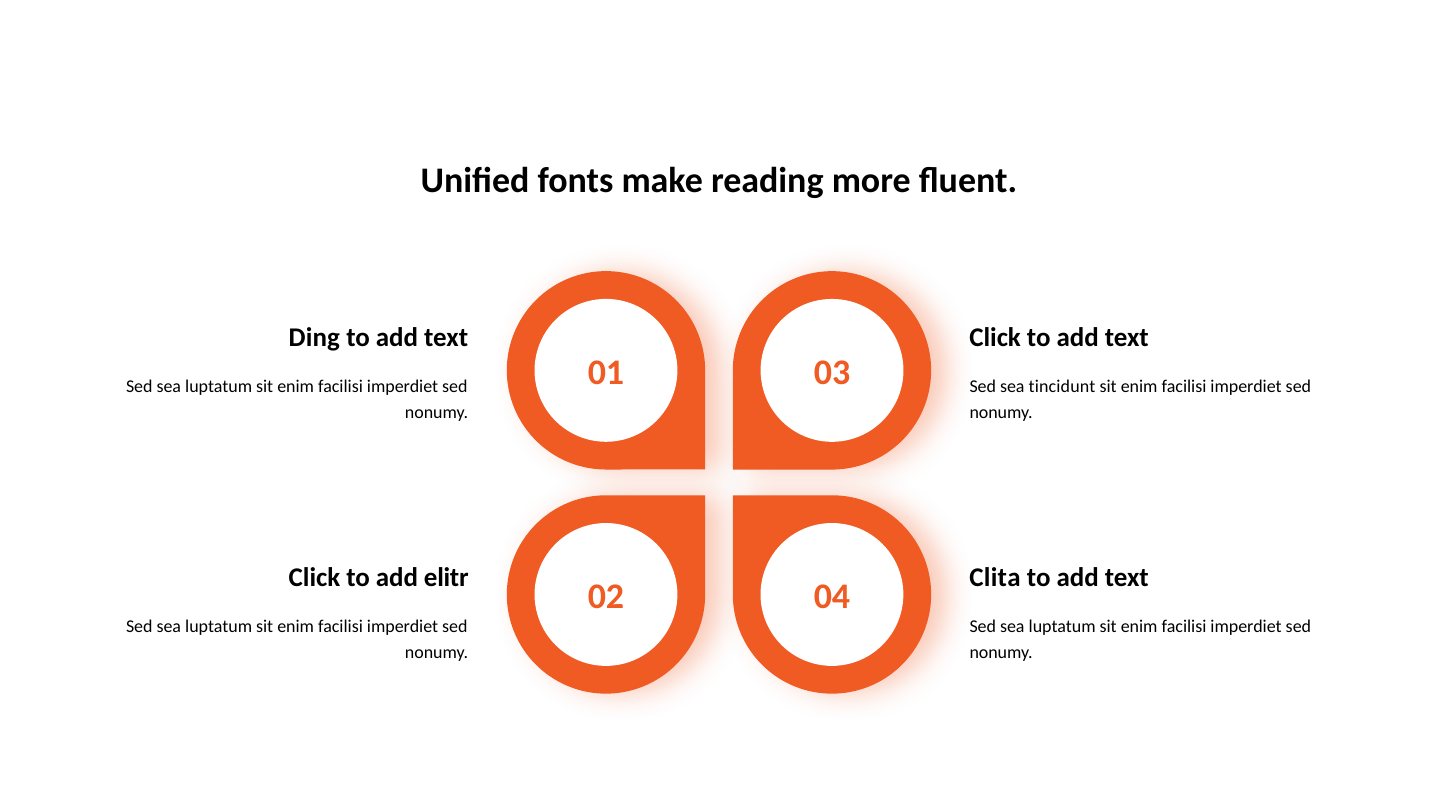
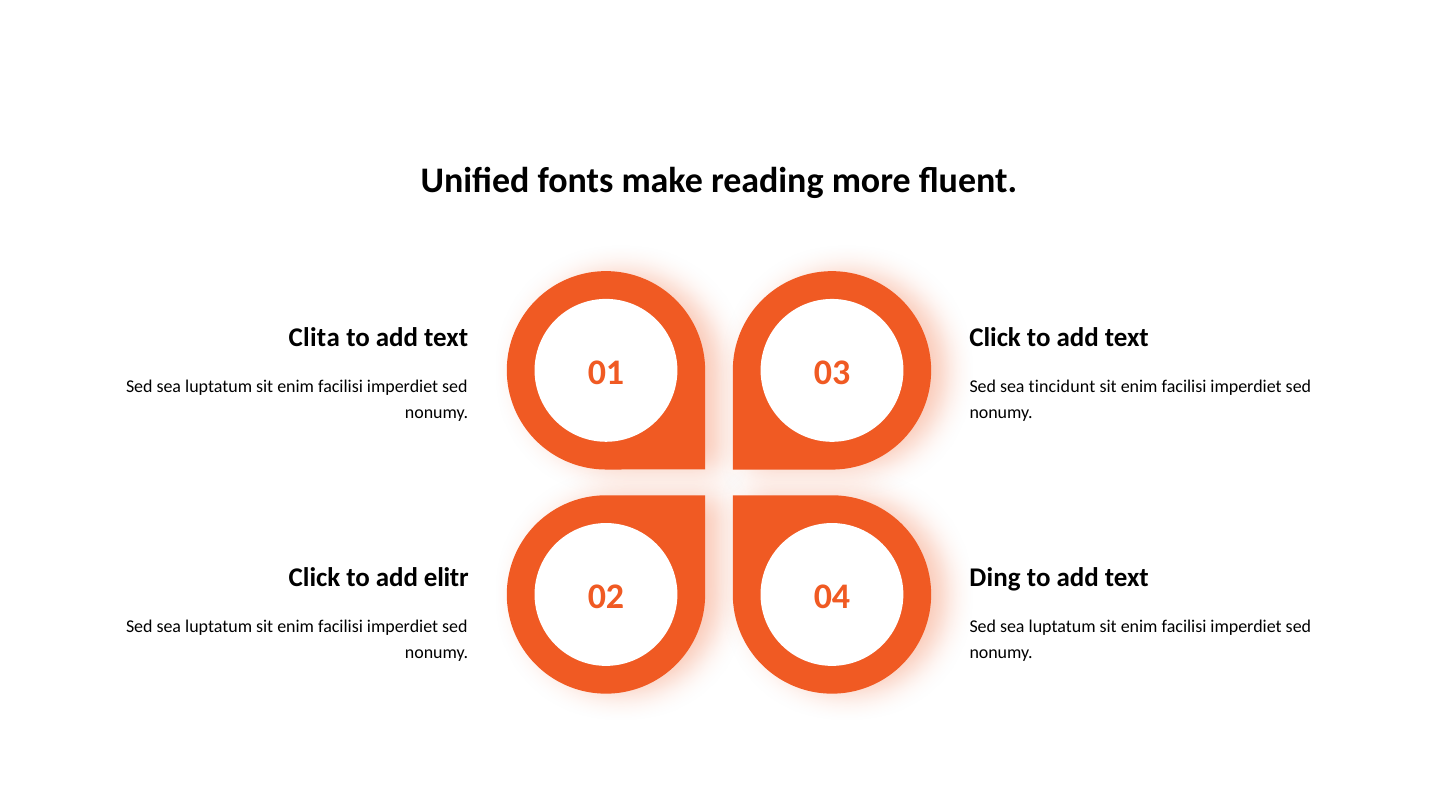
Ding: Ding -> Clita (314, 338)
Clita: Clita -> Ding (995, 578)
